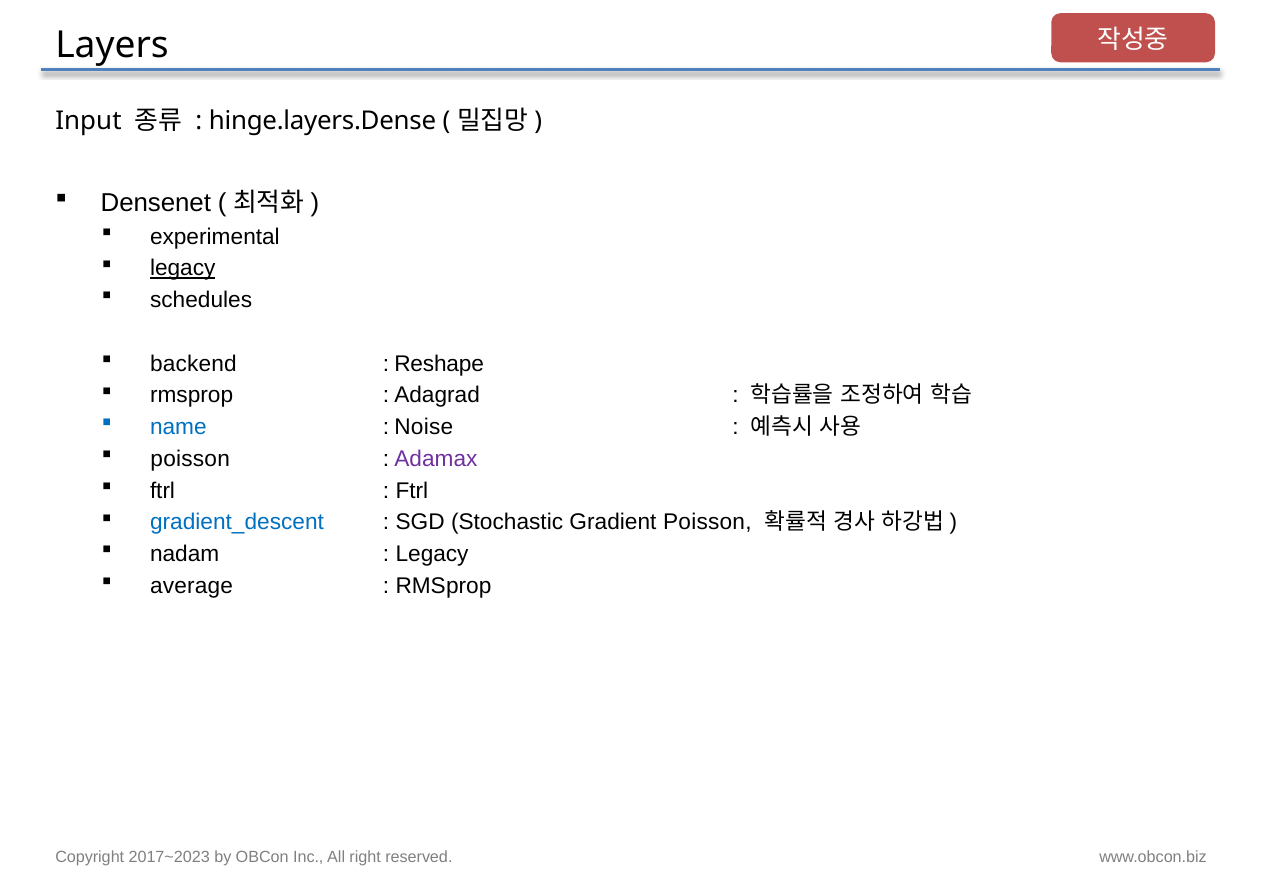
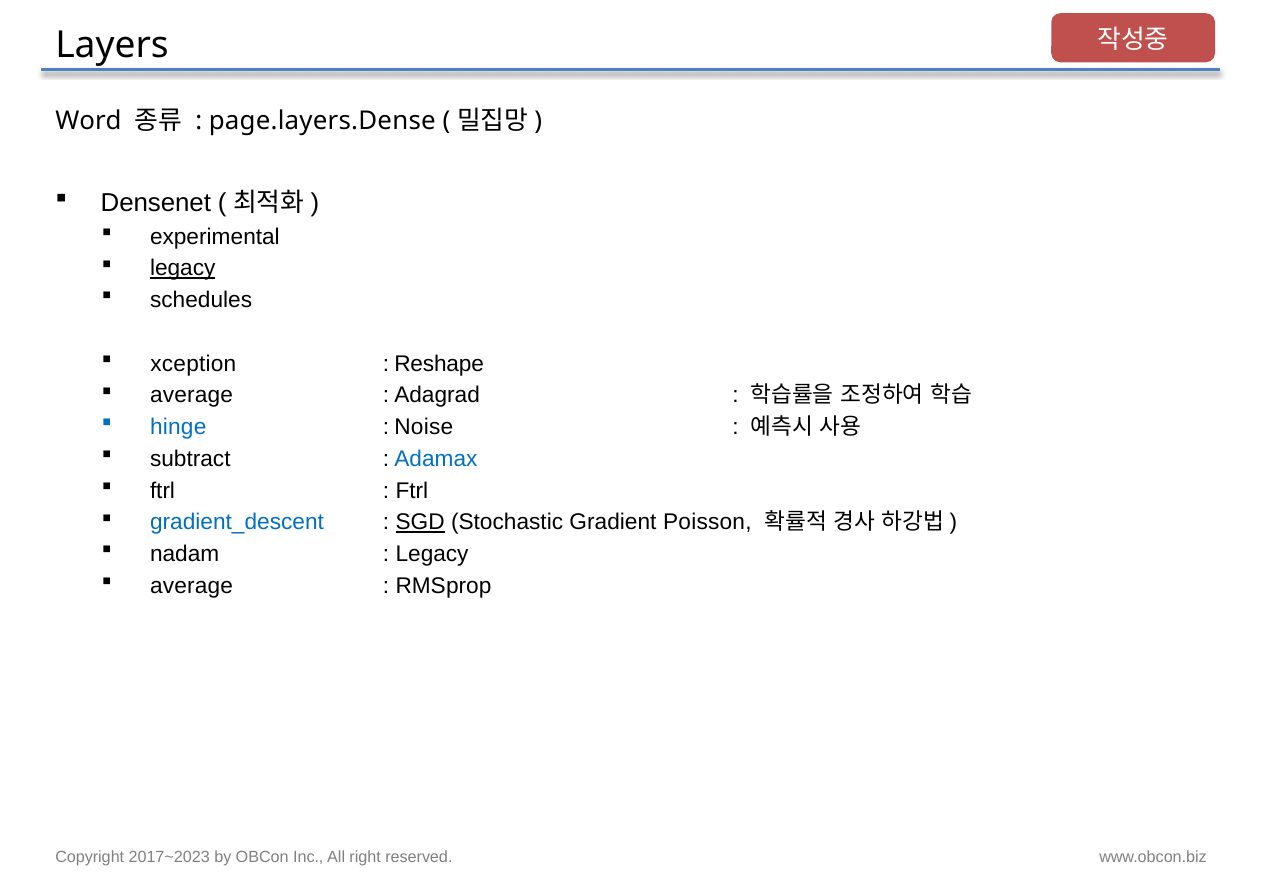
Input: Input -> Word (89, 120)
hinge.layers.Dense: hinge.layers.Dense -> page.layers.Dense (322, 120)
backend: backend -> xception (193, 363)
rmsprop: rmsprop -> average (192, 395)
name: name -> hinge (178, 427)
poisson: poisson -> subtract (190, 459)
Adamax colour: purple -> blue (436, 459)
SGD underline: none -> present (420, 522)
